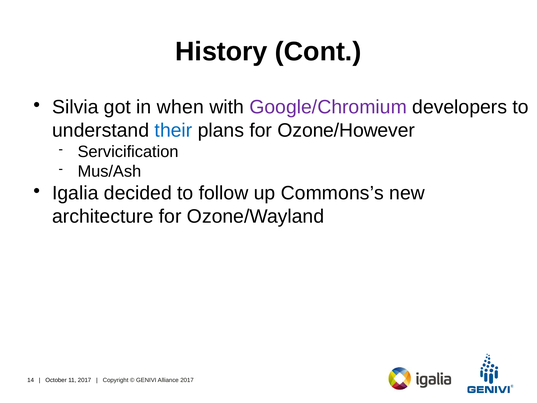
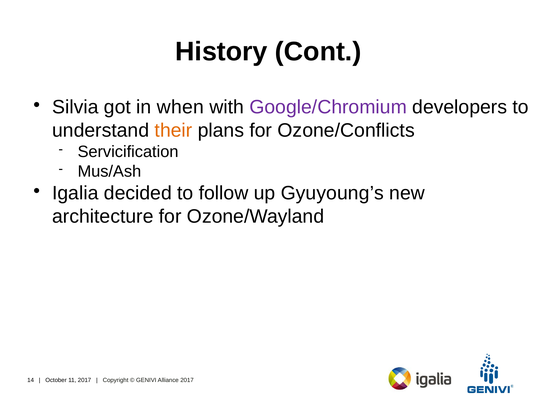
their colour: blue -> orange (173, 130)
Ozone/However: Ozone/However -> Ozone/Conflicts (346, 130)
Commons’s: Commons’s -> Gyuyoung’s (332, 193)
